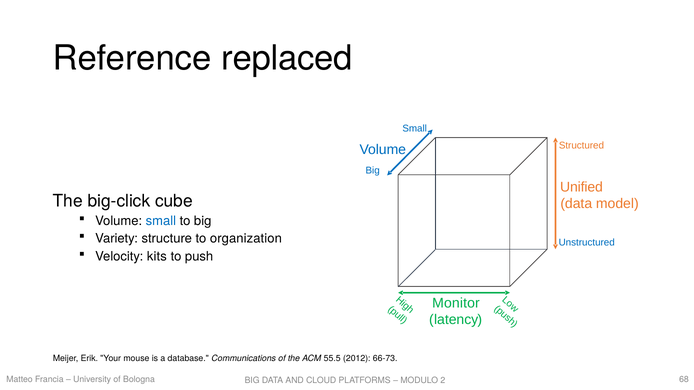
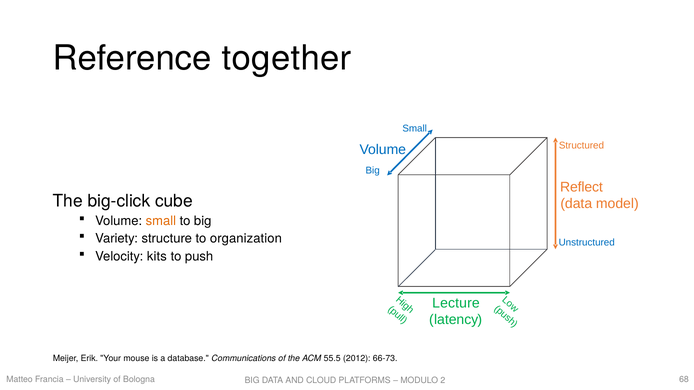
replaced: replaced -> together (287, 58)
Unified: Unified -> Reflect (581, 187)
small colour: blue -> orange (161, 221)
Monitor: Monitor -> Lecture (456, 304)
